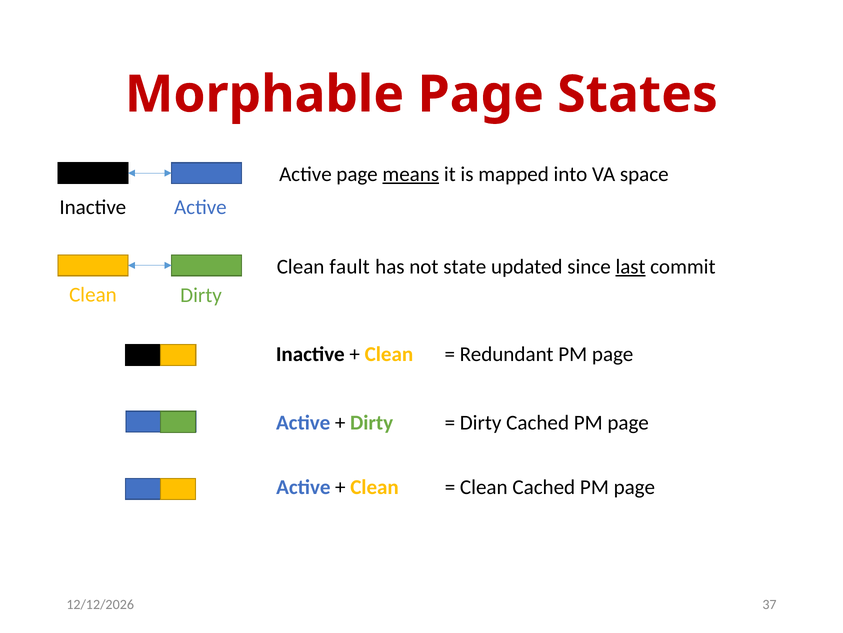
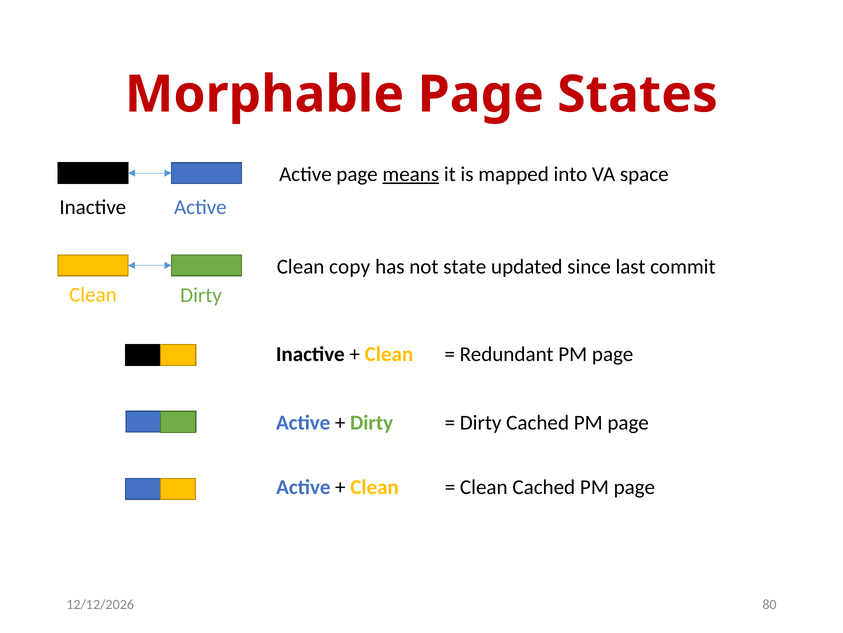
fault: fault -> copy (350, 266)
last underline: present -> none (631, 266)
37: 37 -> 80 (770, 604)
